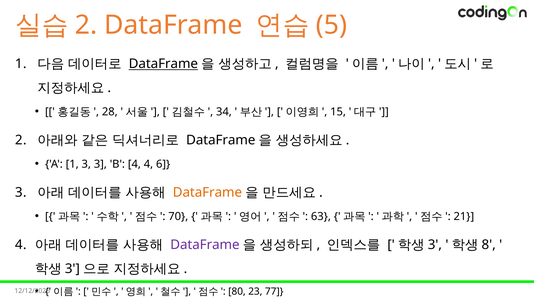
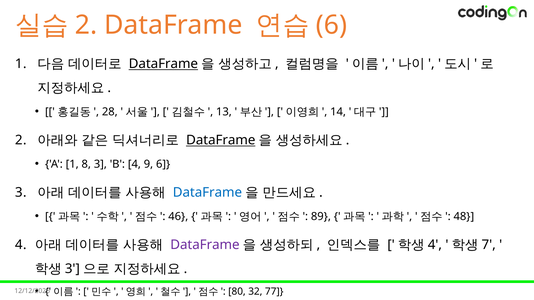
5: 5 -> 6 (331, 25)
34: 34 -> 13 (224, 112)
15: 15 -> 14 (338, 112)
DataFrame underline: none -> present (221, 140)
1 3: 3 -> 8 (86, 164)
4 4: 4 -> 9 (148, 164)
DataFrame colour: orange -> blue (207, 193)
70: 70 -> 46 (178, 217)
63: 63 -> 89 (321, 217)
21: 21 -> 48 (464, 217)
3: 3 -> 4 (435, 245)
8: 8 -> 7 (489, 245)
23: 23 -> 32 (255, 292)
